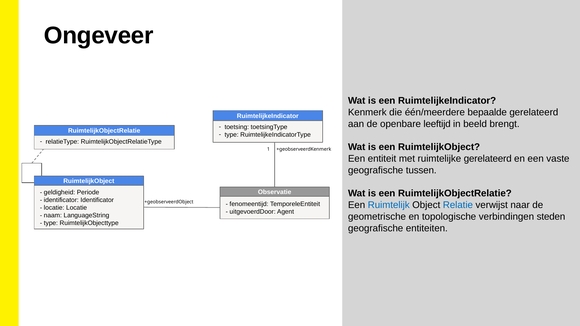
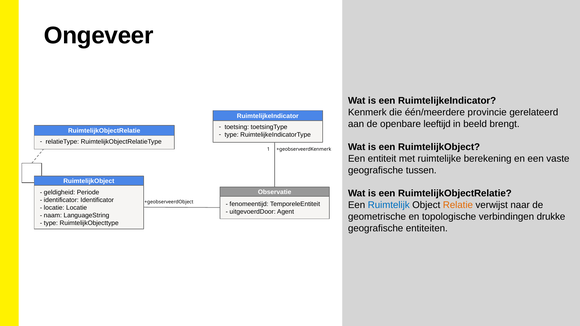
bepaalde: bepaalde -> provincie (487, 112)
ruimtelijke gerelateerd: gerelateerd -> berekening (488, 159)
Relatie colour: blue -> orange (458, 205)
steden: steden -> drukke (551, 217)
